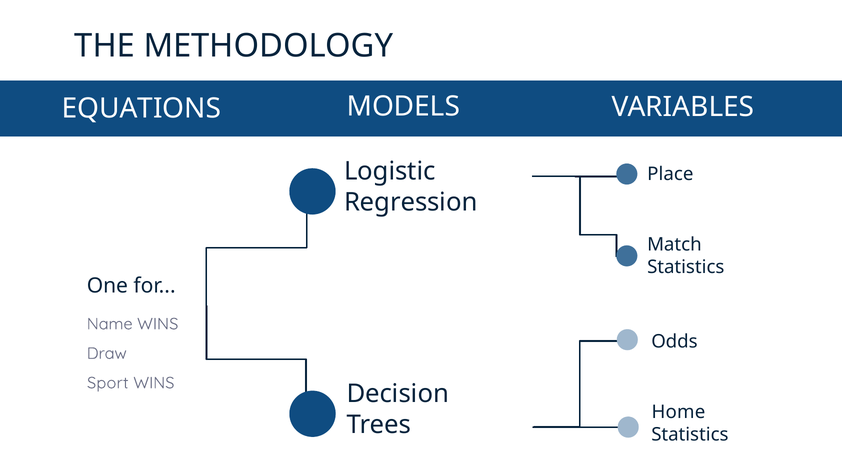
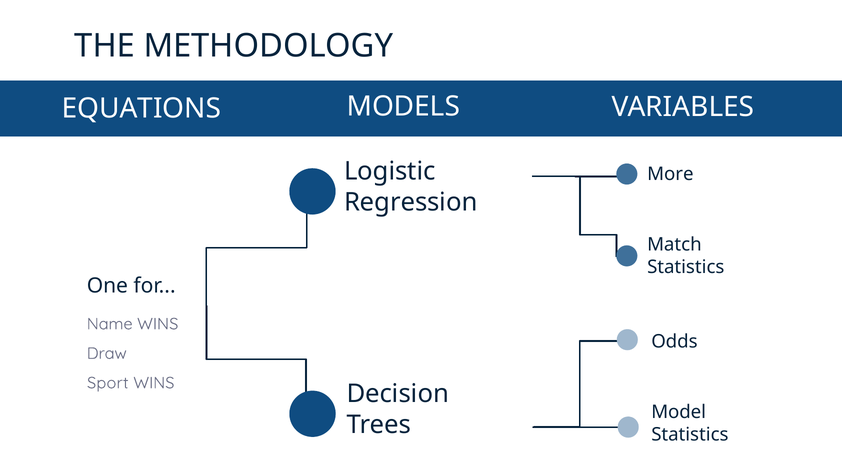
Place: Place -> More (670, 174)
Home: Home -> Model (679, 412)
